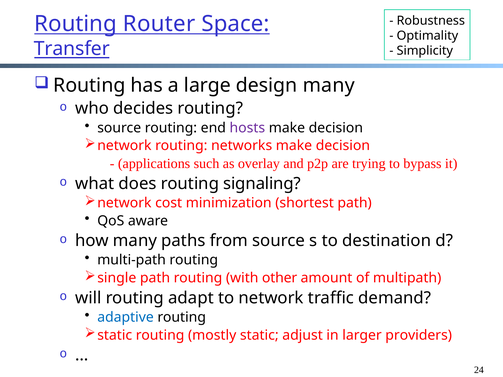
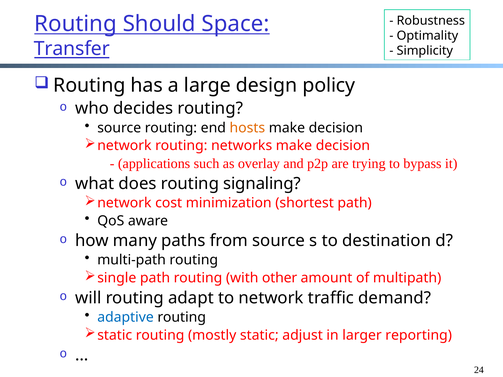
Router: Router -> Should (159, 24)
design many: many -> policy (329, 86)
hosts colour: purple -> orange (247, 128)
providers: providers -> reporting (419, 335)
